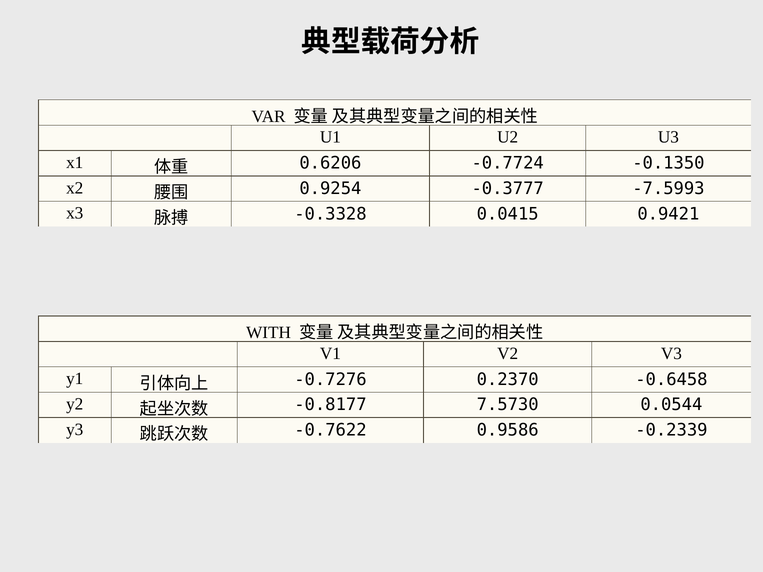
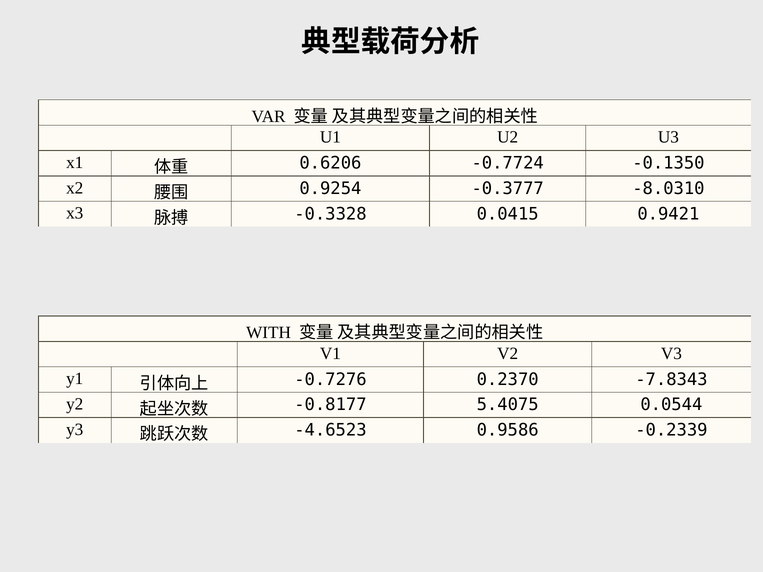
-7.5993: -7.5993 -> -8.0310 (668, 189)
-0.6458: -0.6458 -> -7.8343 (671, 380)
7.5730: 7.5730 -> 5.4075 (508, 405)
-0.7622: -0.7622 -> -4.6523 (330, 430)
